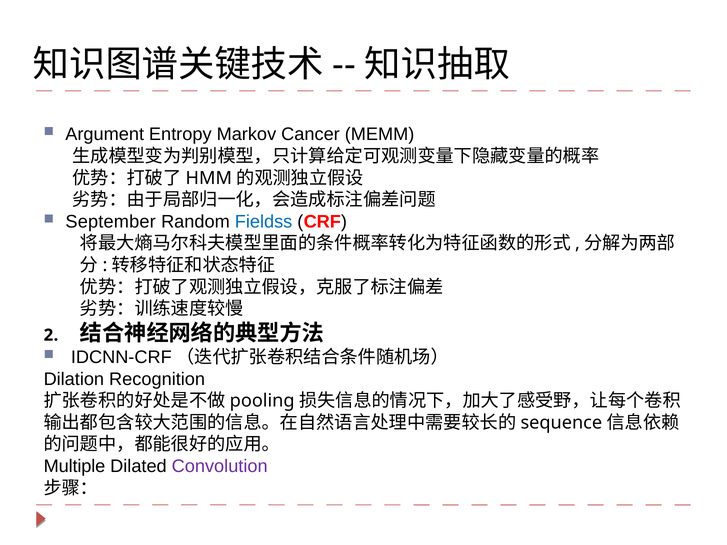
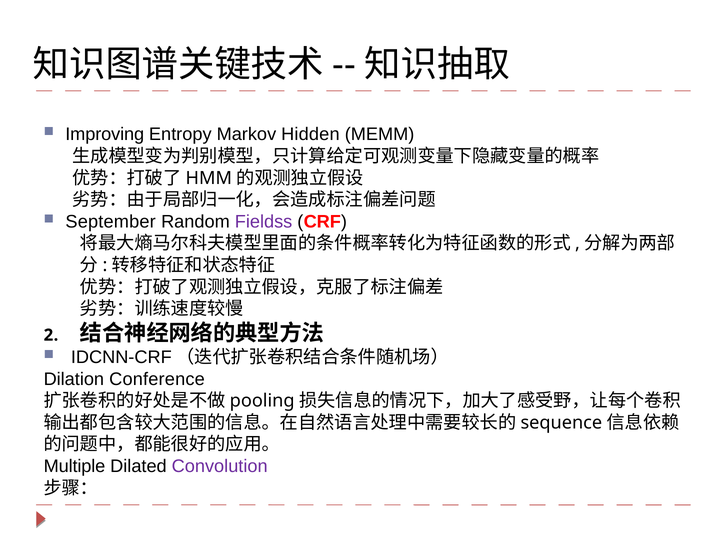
Argument: Argument -> Improving (105, 135)
Cancer: Cancer -> Hidden (310, 135)
Fieldss colour: blue -> purple (264, 222)
Recognition: Recognition -> Conference (157, 379)
